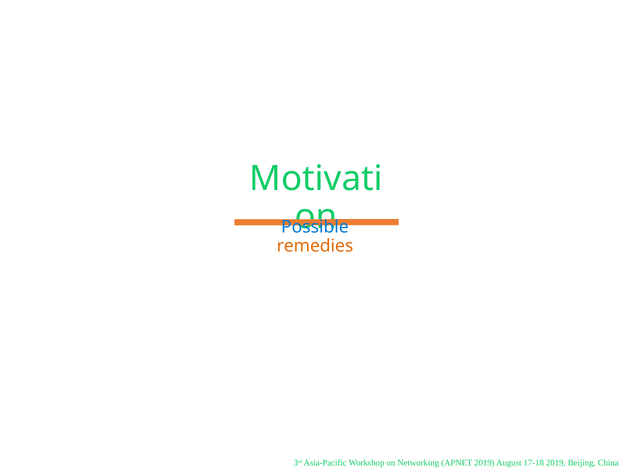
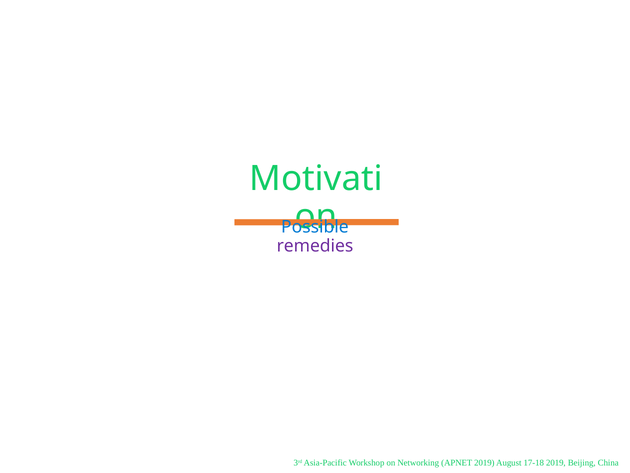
remedies colour: orange -> purple (315, 246)
